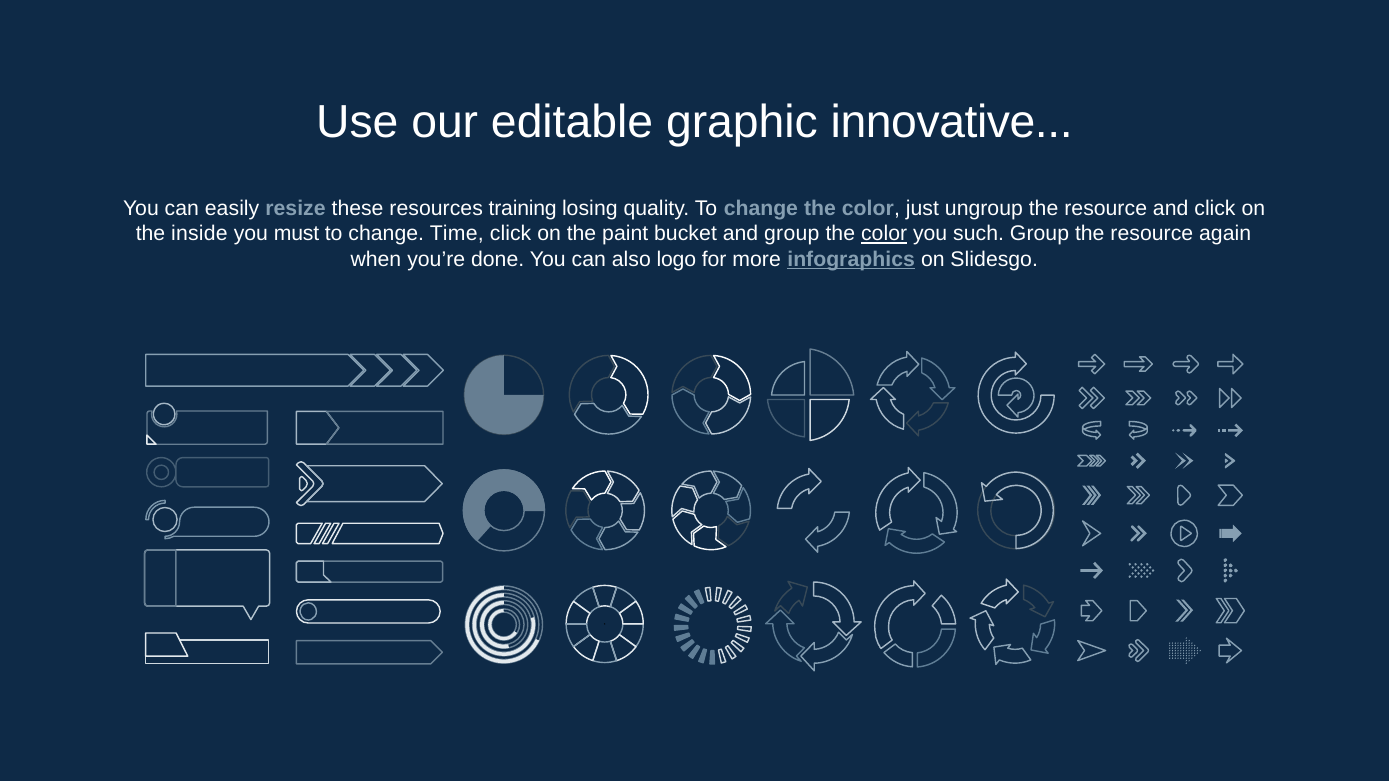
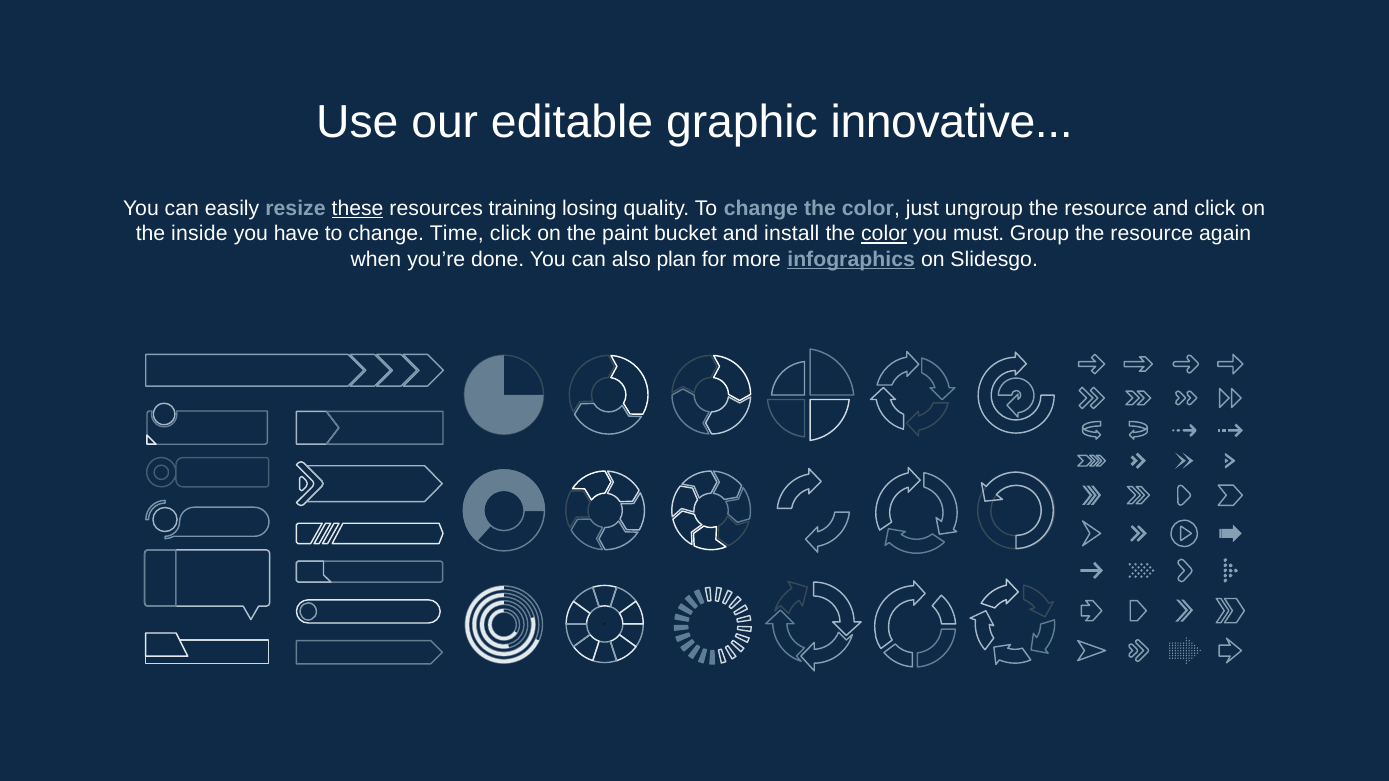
these underline: none -> present (358, 209)
must: must -> have (297, 234)
and group: group -> install (792, 234)
such: such -> must (979, 234)
logo: logo -> plan (676, 259)
